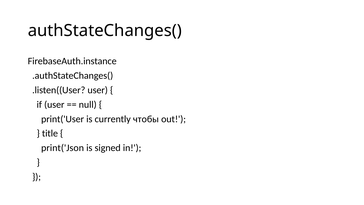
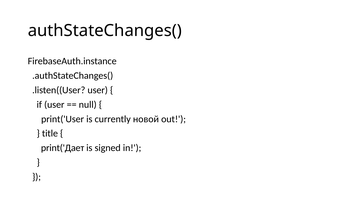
чтобы: чтобы -> новой (146, 119)
print('Json: print('Json -> print('Дает (63, 148)
